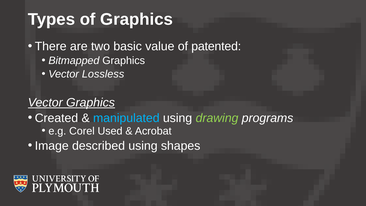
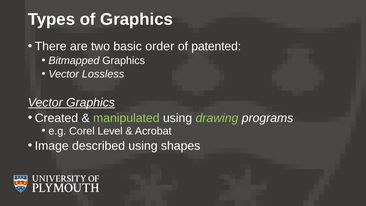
value: value -> order (160, 46)
manipulated colour: light blue -> light green (126, 118)
Used: Used -> Level (110, 131)
